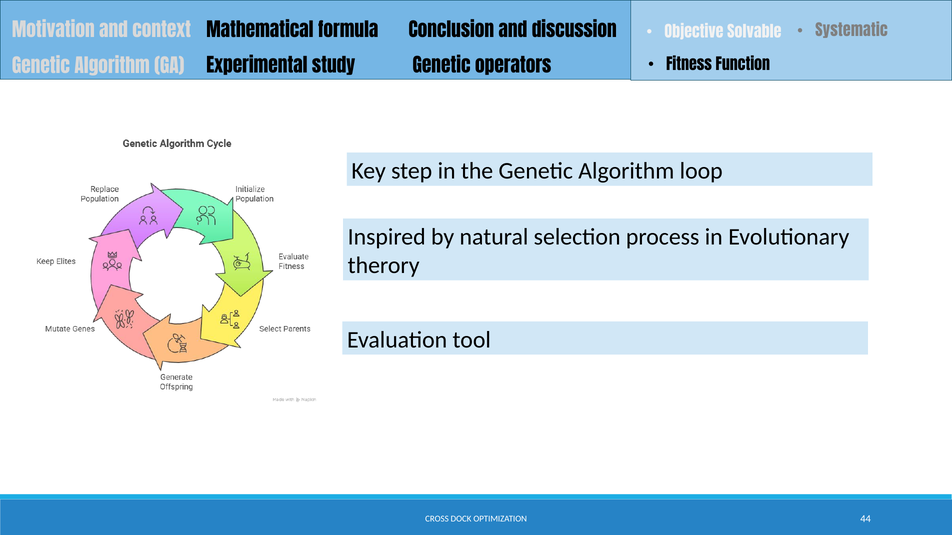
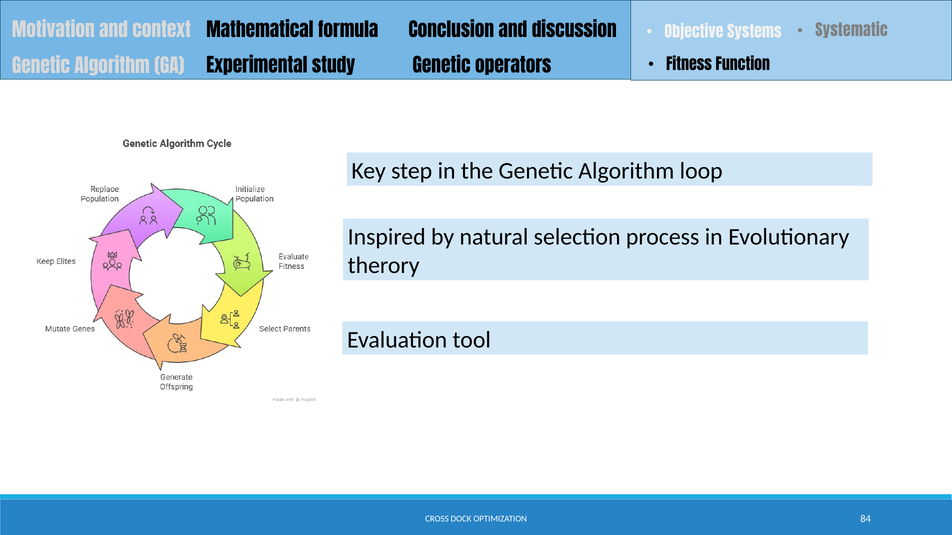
Solvable: Solvable -> Systems (754, 33)
44: 44 -> 84 (866, 519)
